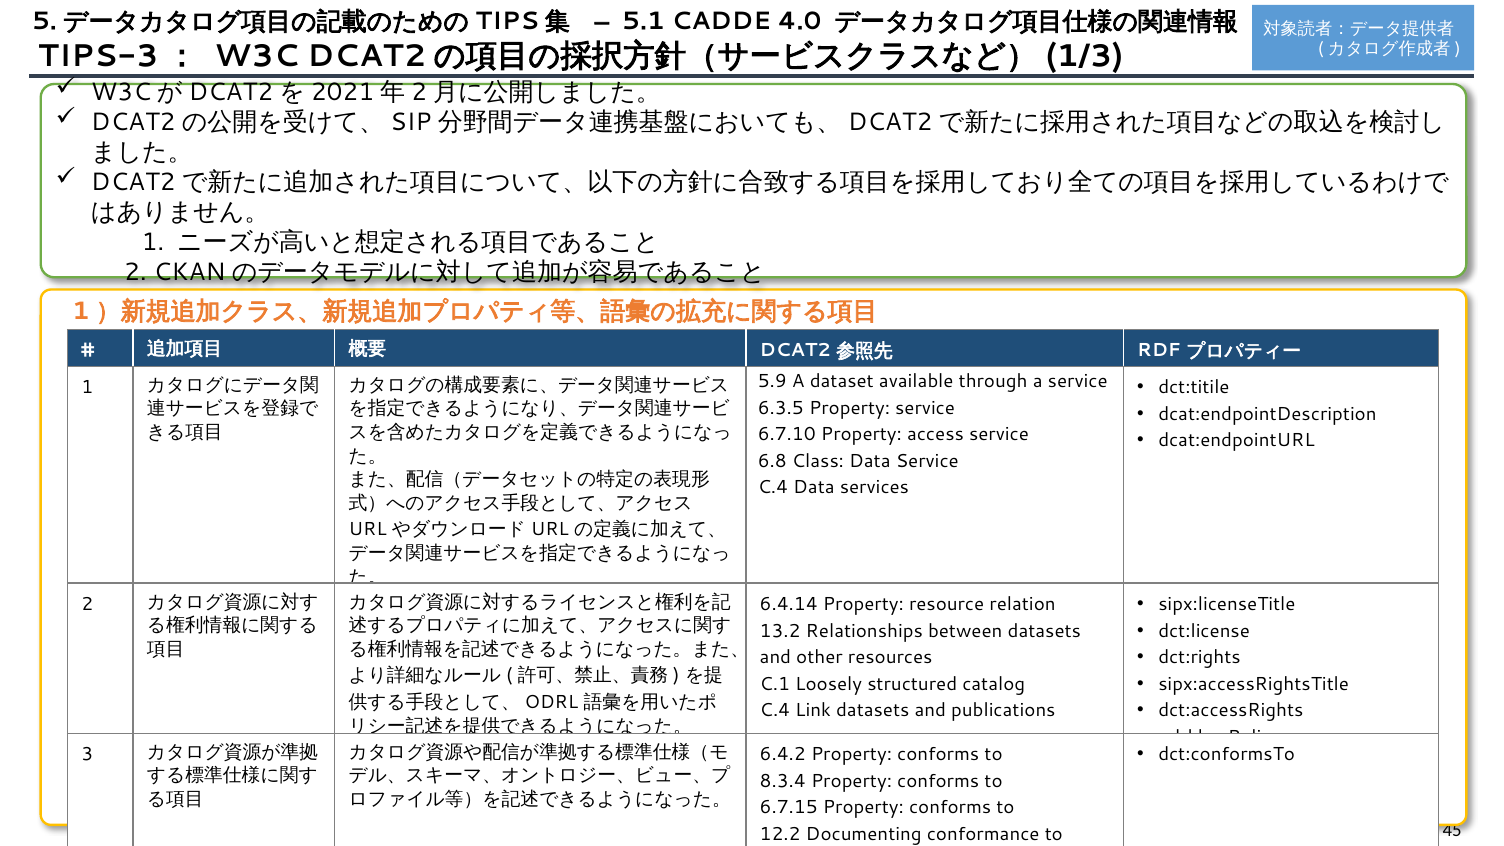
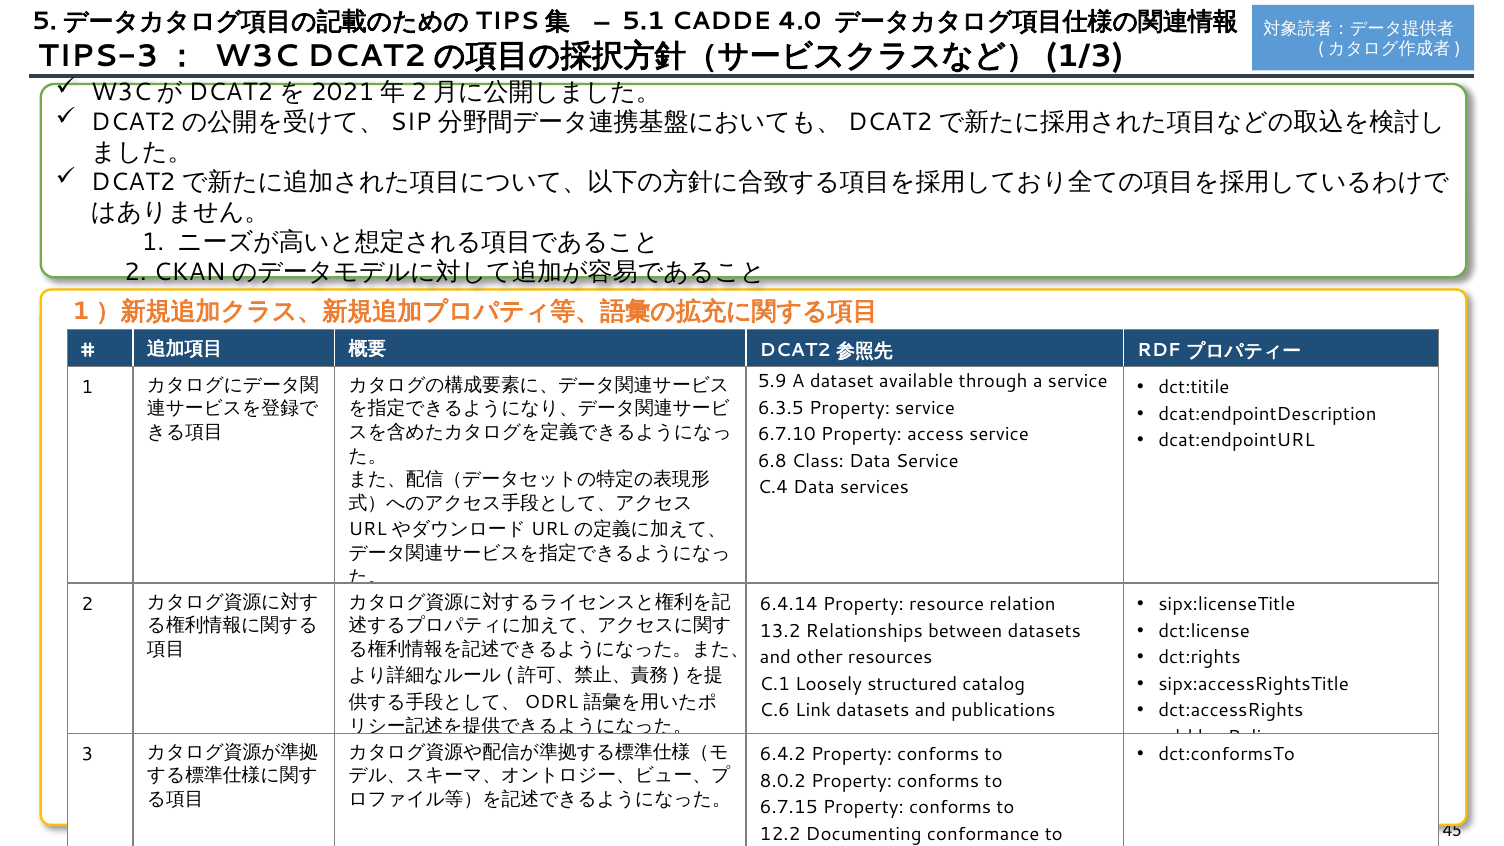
C.4: C.4 -> C.6 (775, 710)
8.3.4: 8.3.4 -> 8.0.2 (783, 781)
